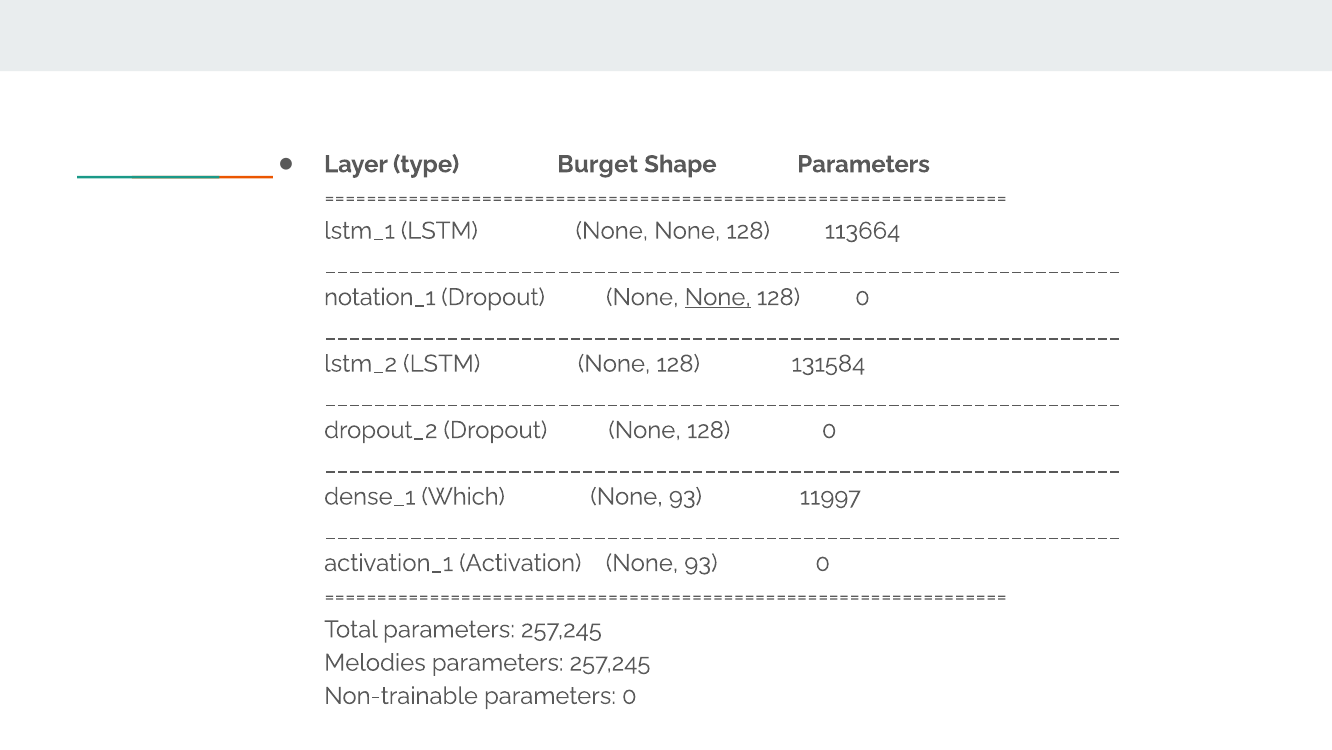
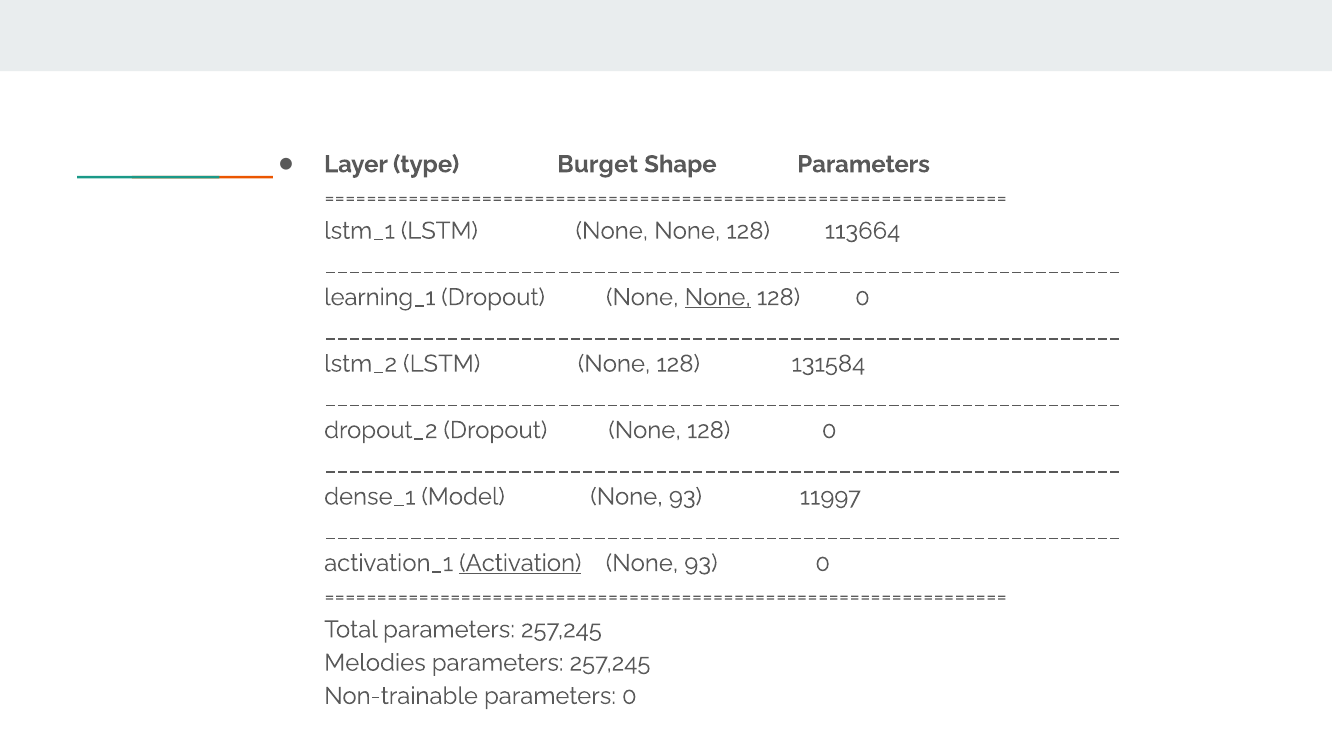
notation_1: notation_1 -> learning_1 (380, 297)
Which: Which -> Model (463, 496)
Activation underline: none -> present (520, 563)
